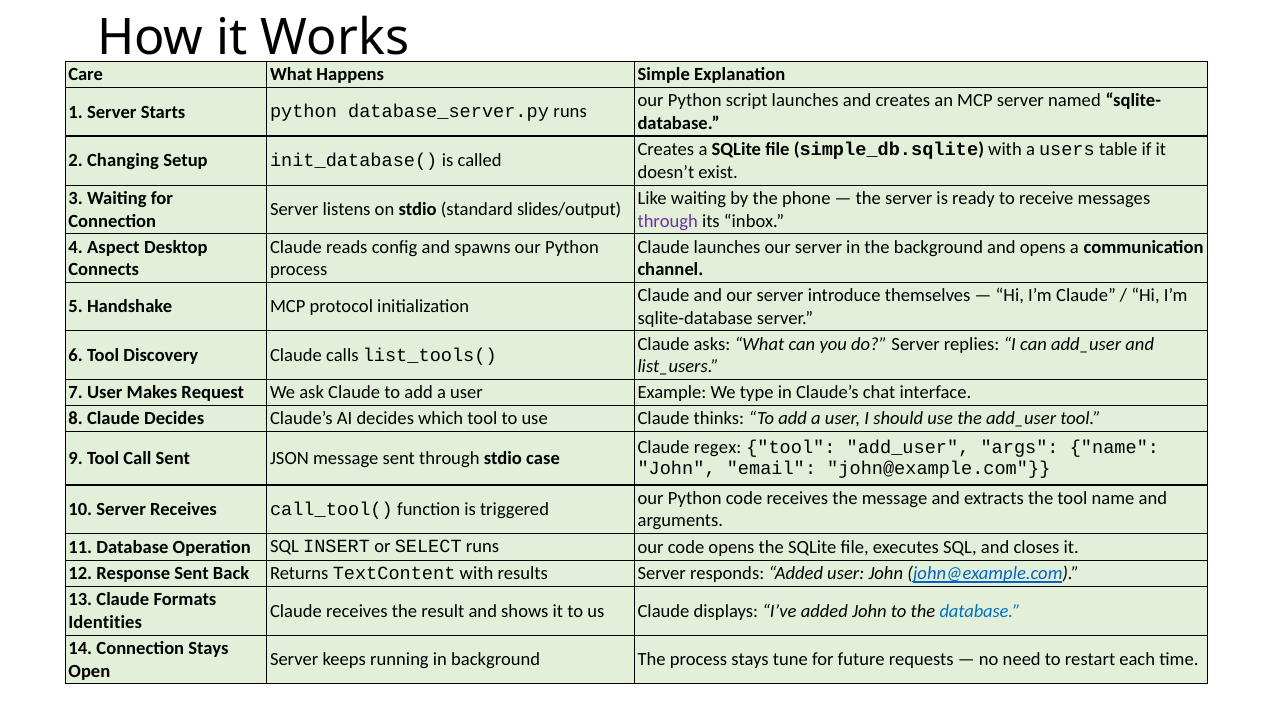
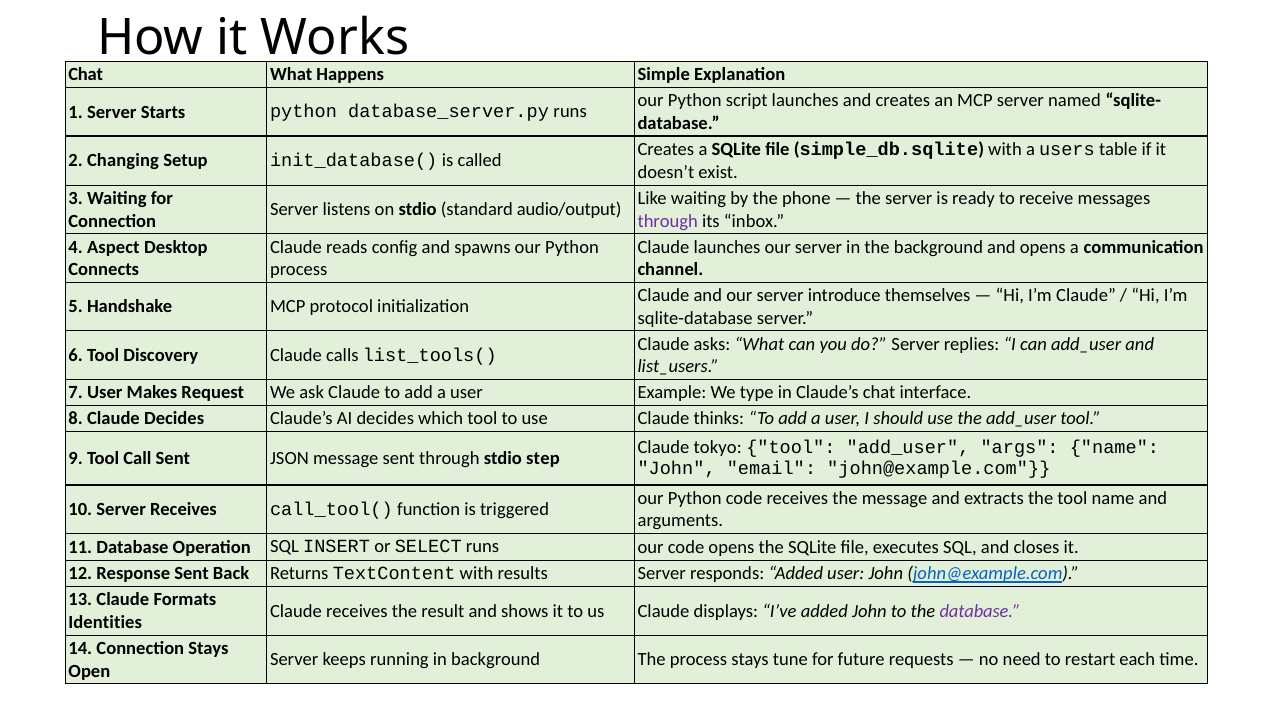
Care: Care -> Chat (86, 75)
slides/output: slides/output -> audio/output (569, 210)
regex: regex -> tokyo (718, 448)
case: case -> step (543, 458)
database colour: blue -> purple (980, 611)
